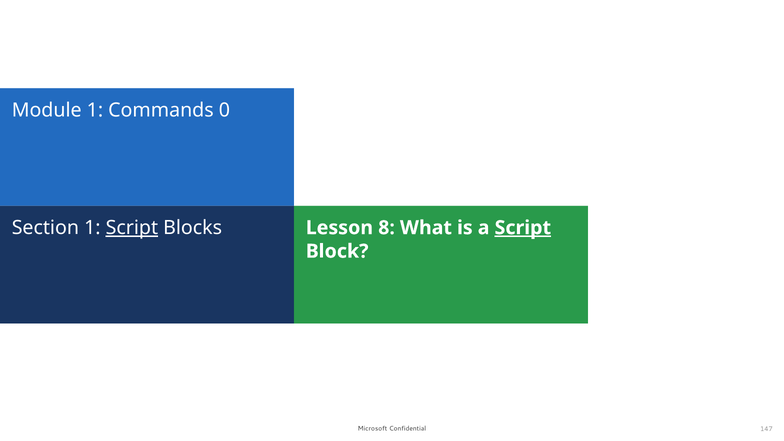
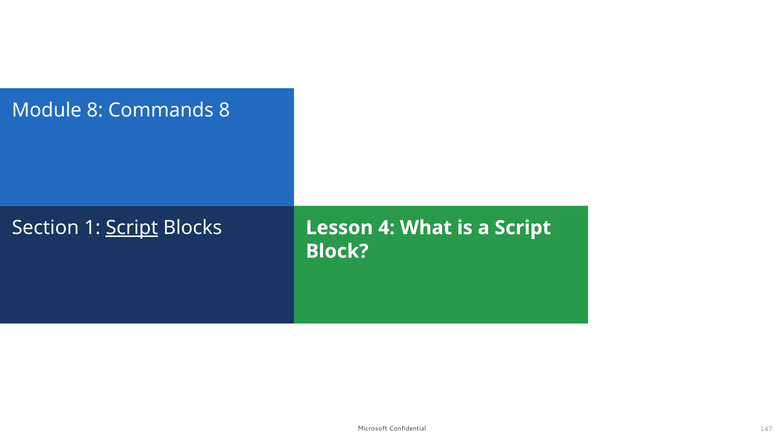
Module 1: 1 -> 8 (95, 110)
Commands 0: 0 -> 8 (224, 110)
8: 8 -> 4 (387, 228)
Script underline: present -> none (523, 228)
